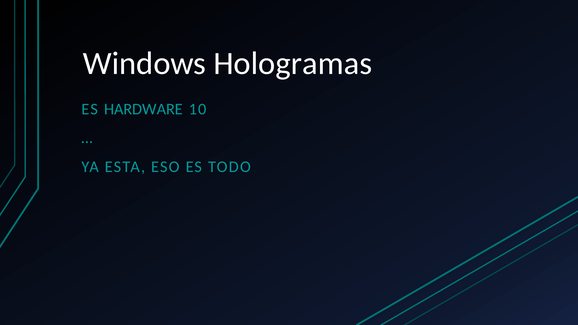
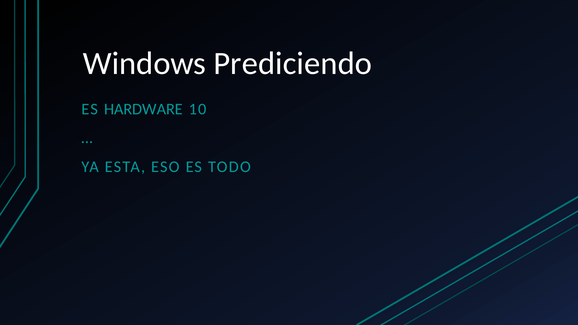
Hologramas: Hologramas -> Prediciendo (293, 63)
